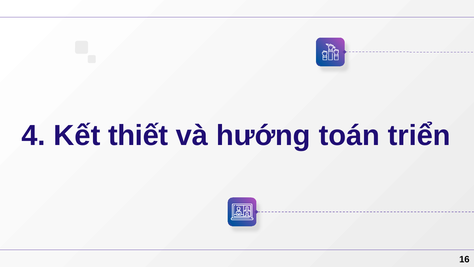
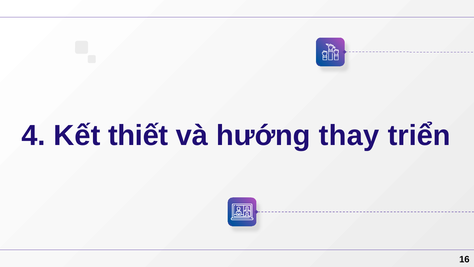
toán: toán -> thay (349, 135)
